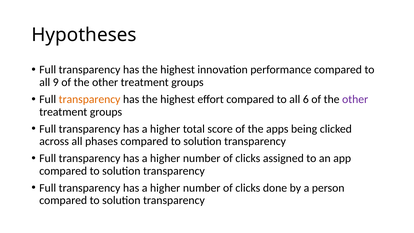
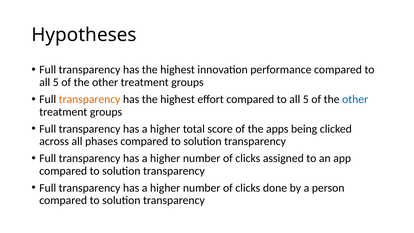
9: 9 -> 5 (56, 82)
6: 6 -> 5 (306, 99)
other colour: purple -> blue (355, 99)
